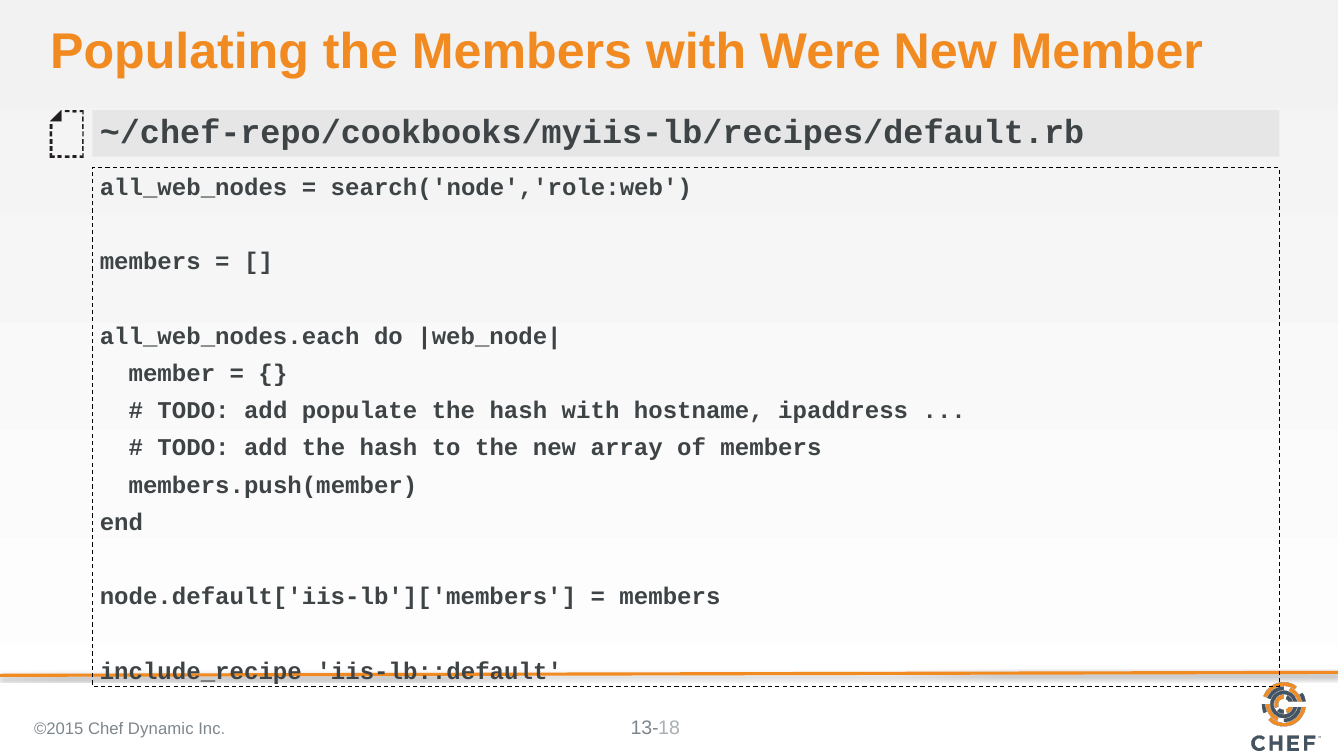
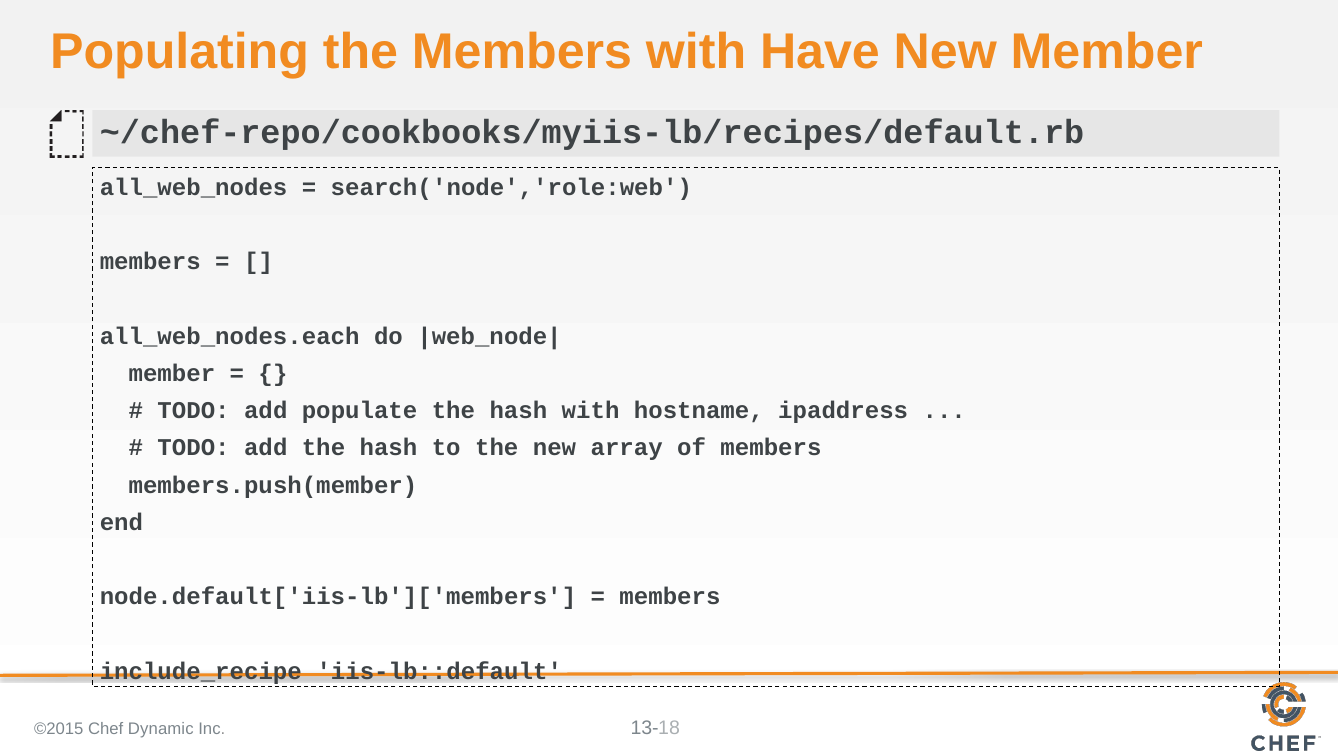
Were: Were -> Have (820, 52)
